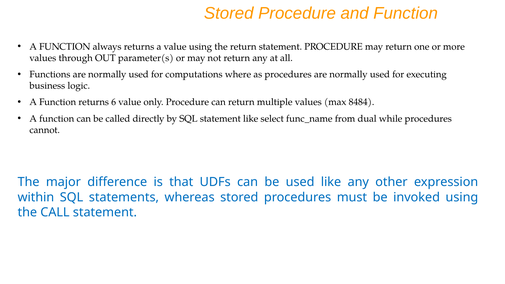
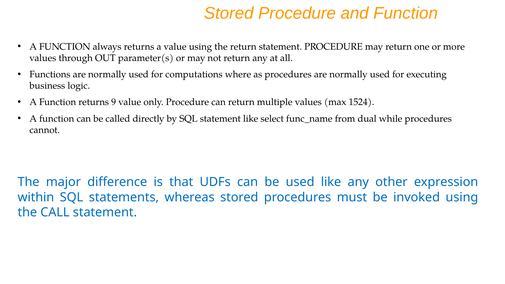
6: 6 -> 9 (114, 102)
8484: 8484 -> 1524 (362, 102)
